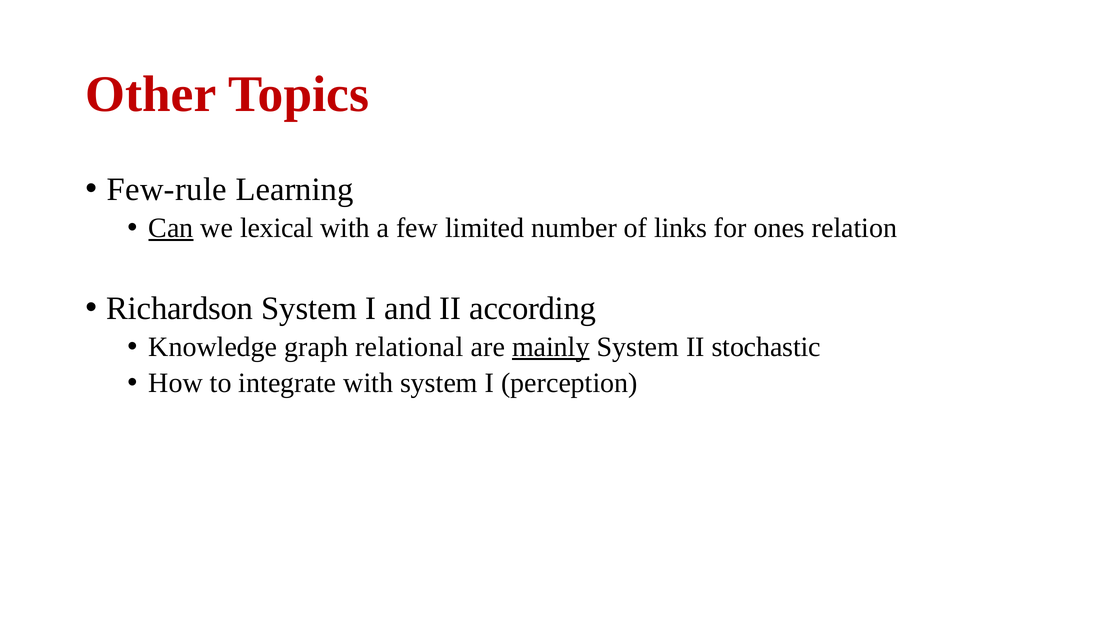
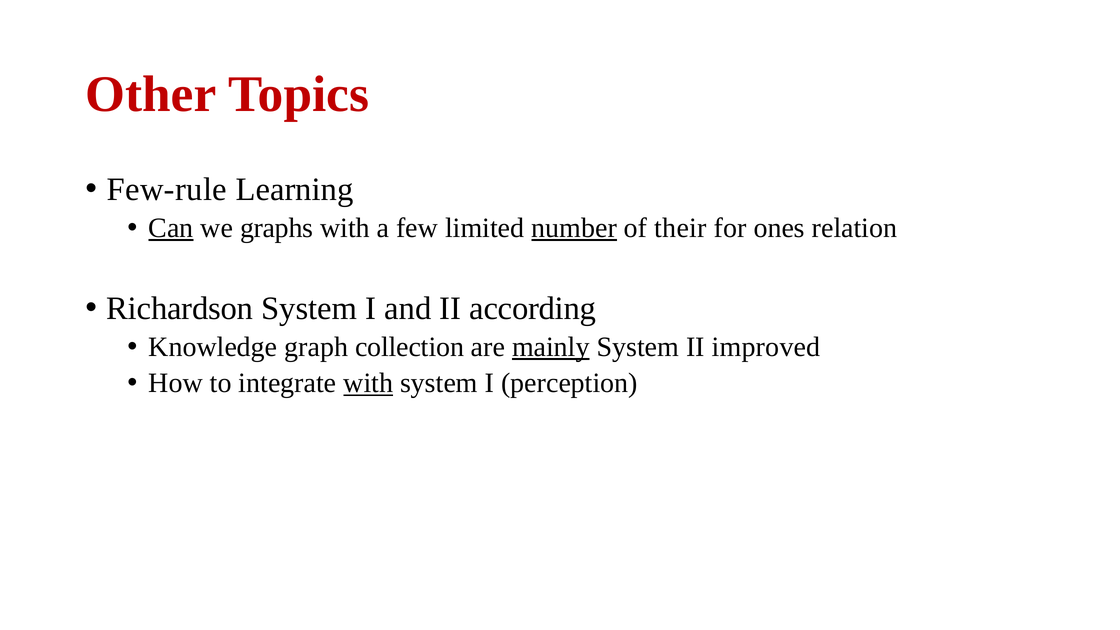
lexical: lexical -> graphs (277, 228)
number underline: none -> present (574, 228)
links: links -> their (680, 228)
relational: relational -> collection (410, 347)
stochastic: stochastic -> improved (766, 347)
with underline: none -> present (368, 383)
